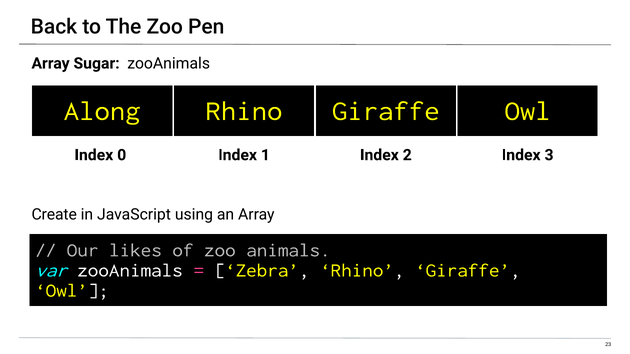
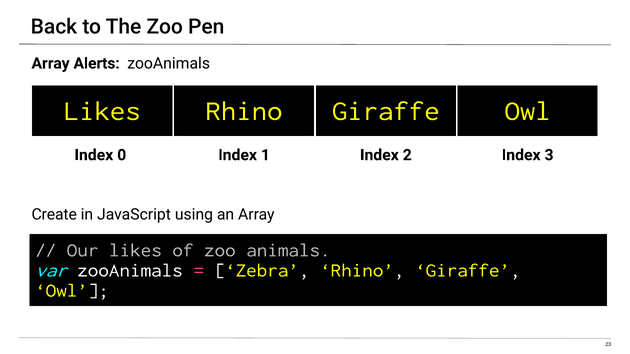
Sugar: Sugar -> Alerts (97, 63)
Along: Along -> Likes (102, 111)
